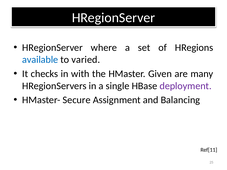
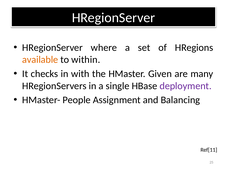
available colour: blue -> orange (40, 60)
varied: varied -> within (86, 60)
Secure: Secure -> People (77, 100)
